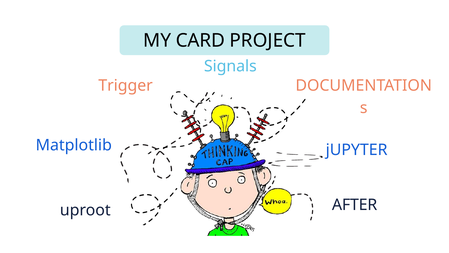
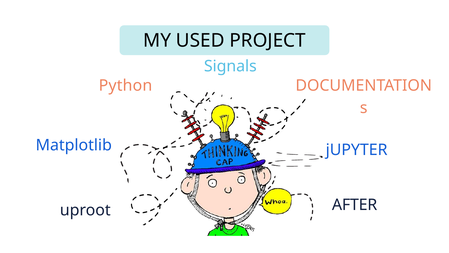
CARD: CARD -> USED (200, 40)
Trigger: Trigger -> Python (125, 85)
